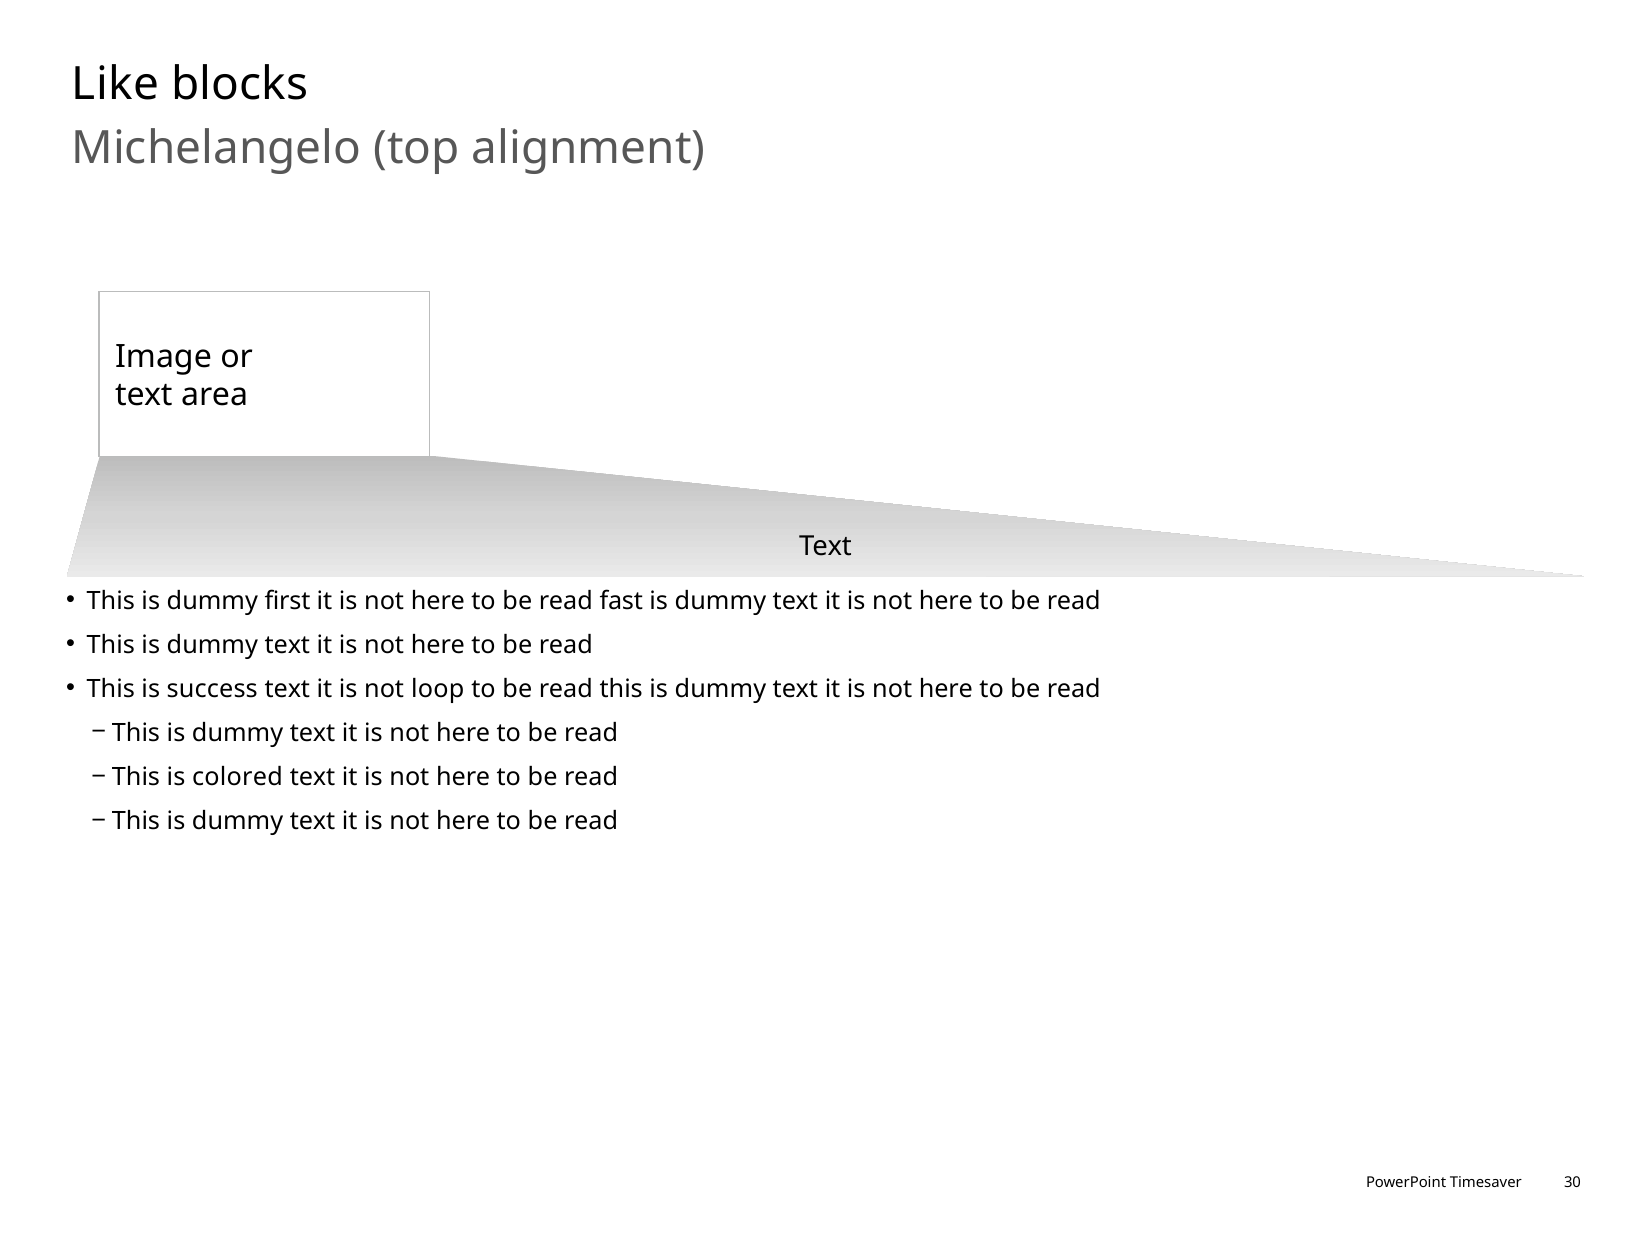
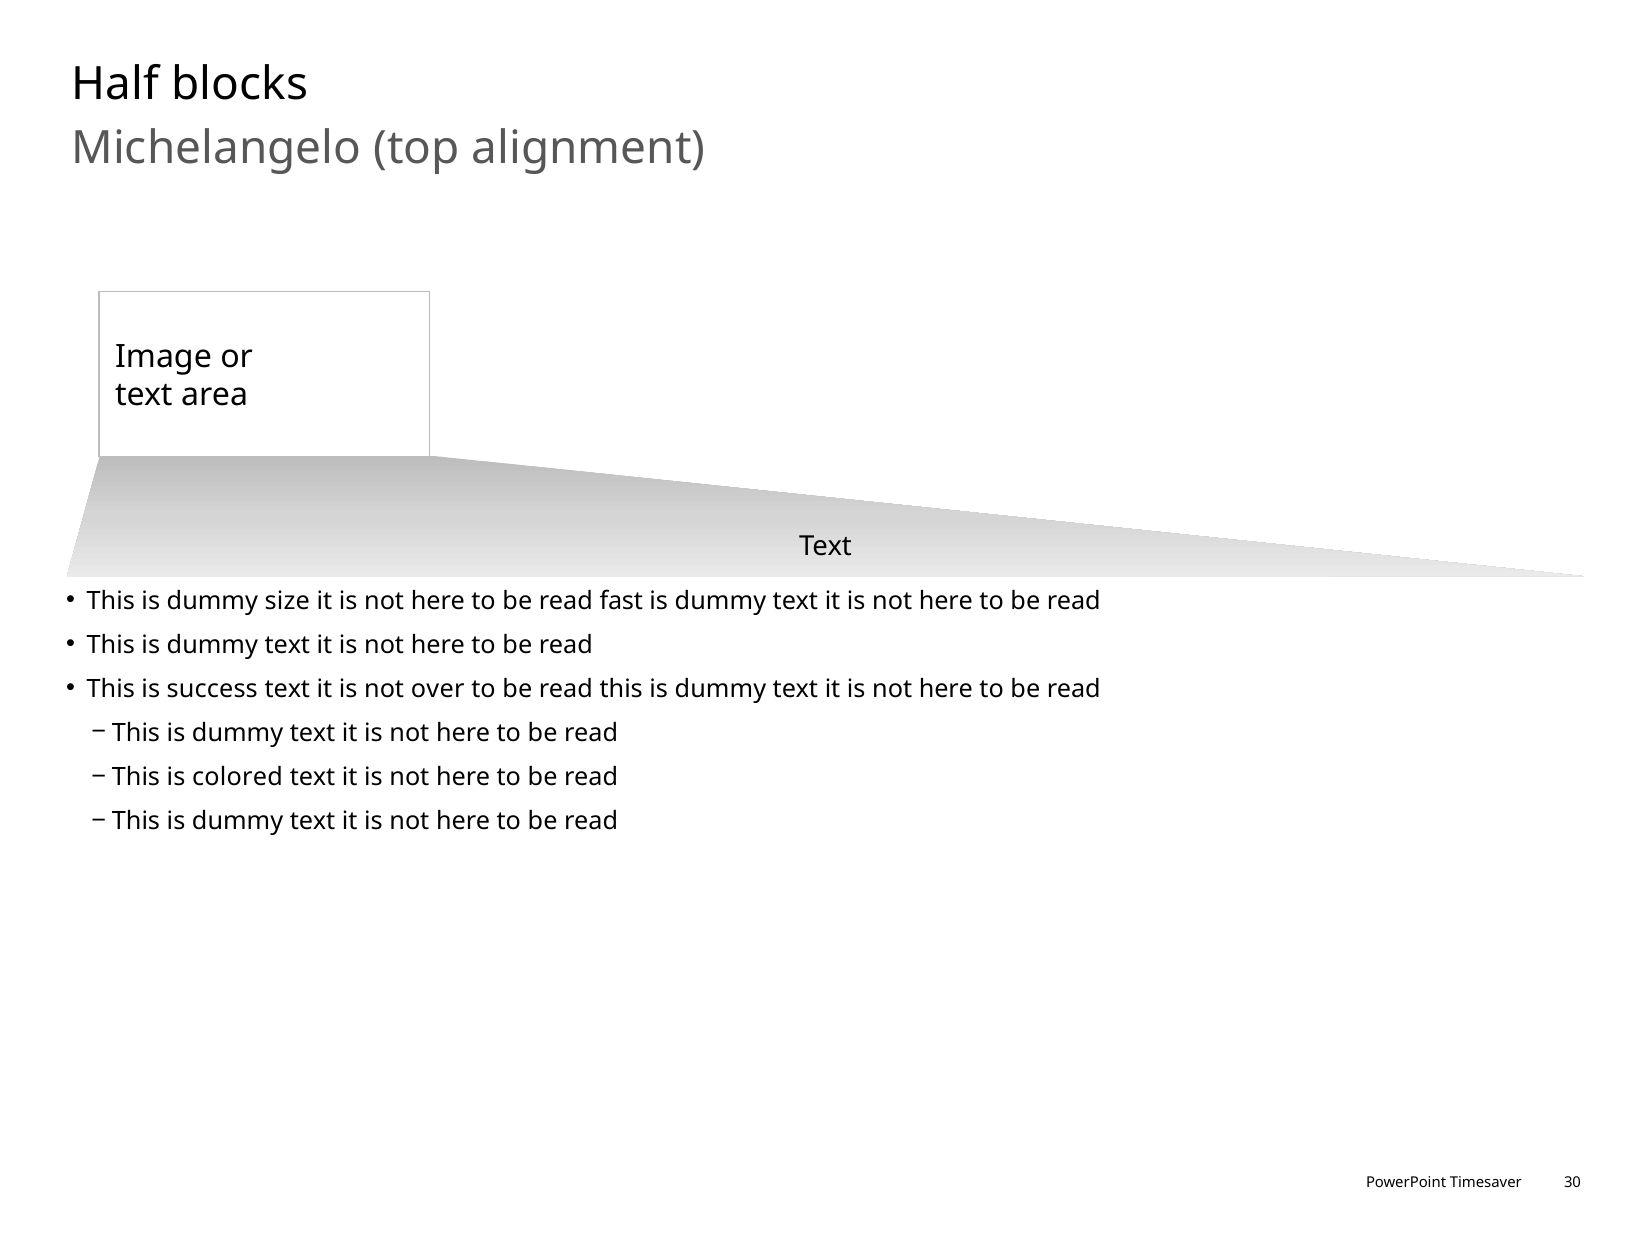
Like: Like -> Half (116, 84)
first: first -> size (287, 601)
loop: loop -> over (438, 689)
